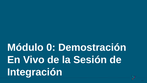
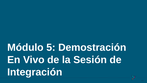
0: 0 -> 5 (51, 47)
